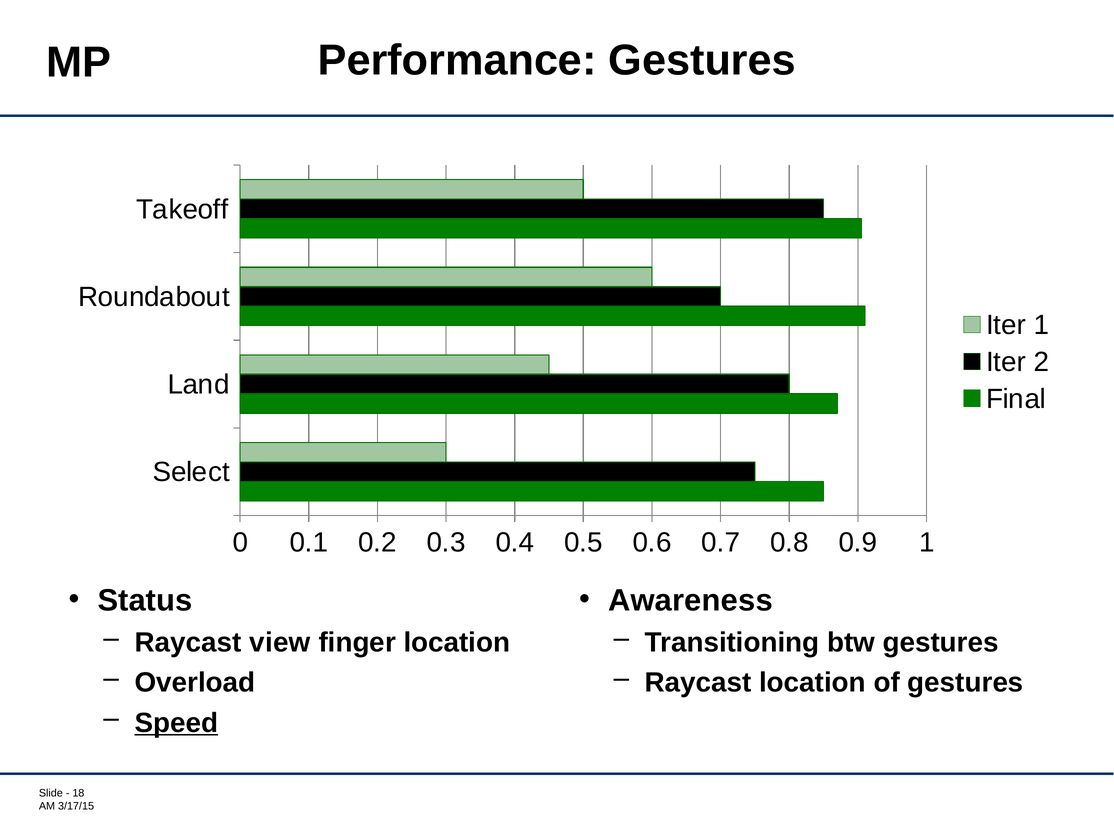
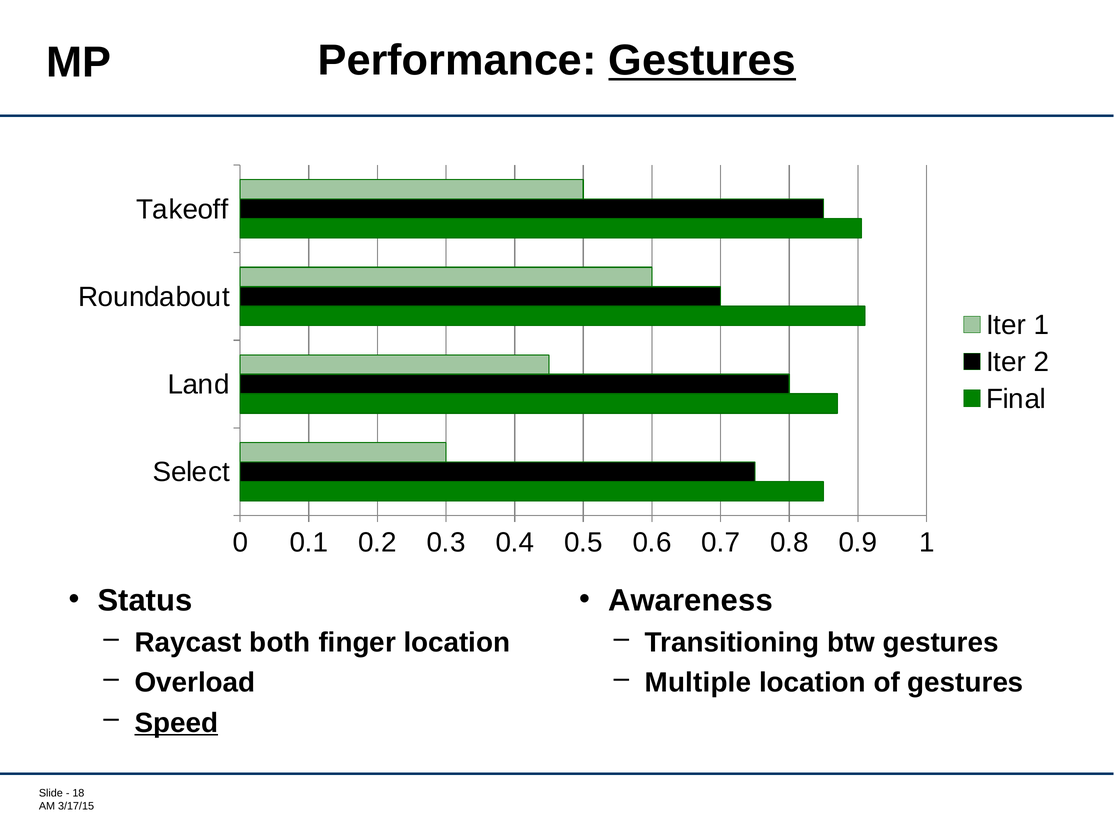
Gestures underline: none -> present (702, 60)
view: view -> both (280, 643)
Raycast: Raycast -> Multiple (698, 683)
